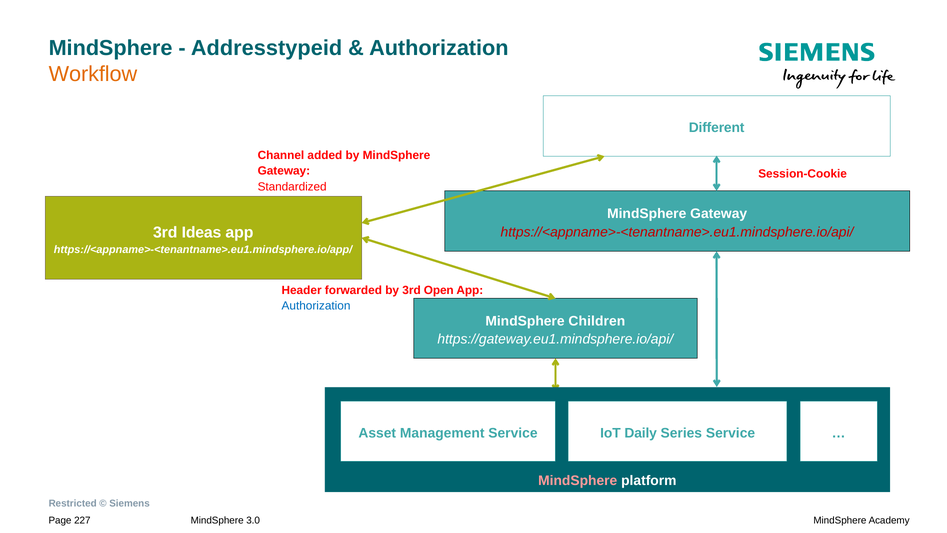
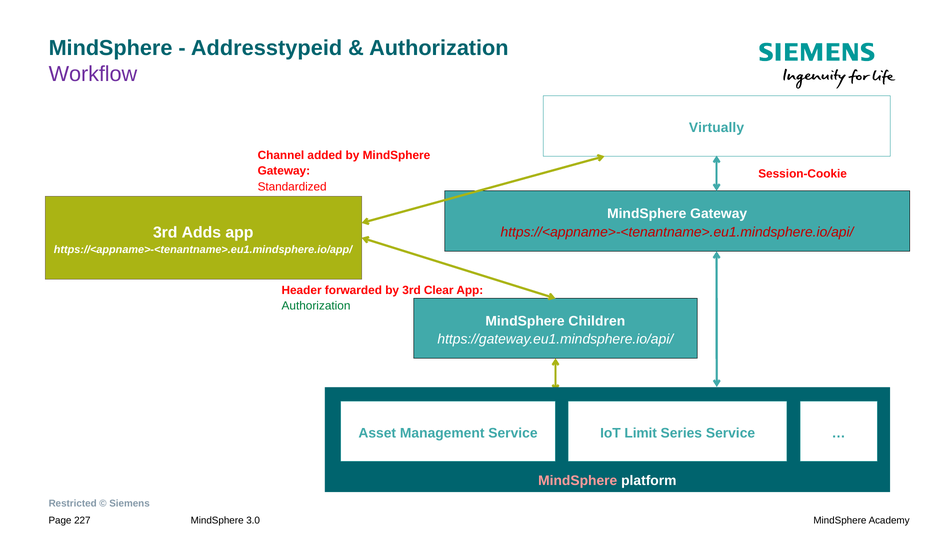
Workflow colour: orange -> purple (93, 74)
Different: Different -> Virtually (716, 128)
Ideas: Ideas -> Adds (201, 233)
Open: Open -> Clear (439, 290)
Authorization colour: blue -> green (316, 306)
Daily: Daily -> Limit (641, 433)
